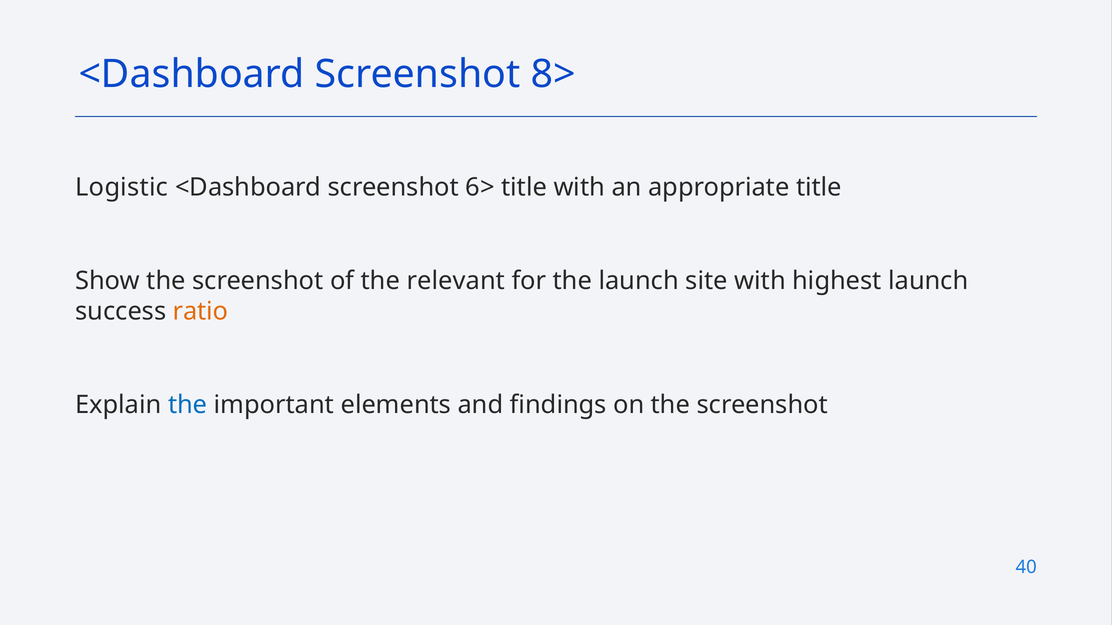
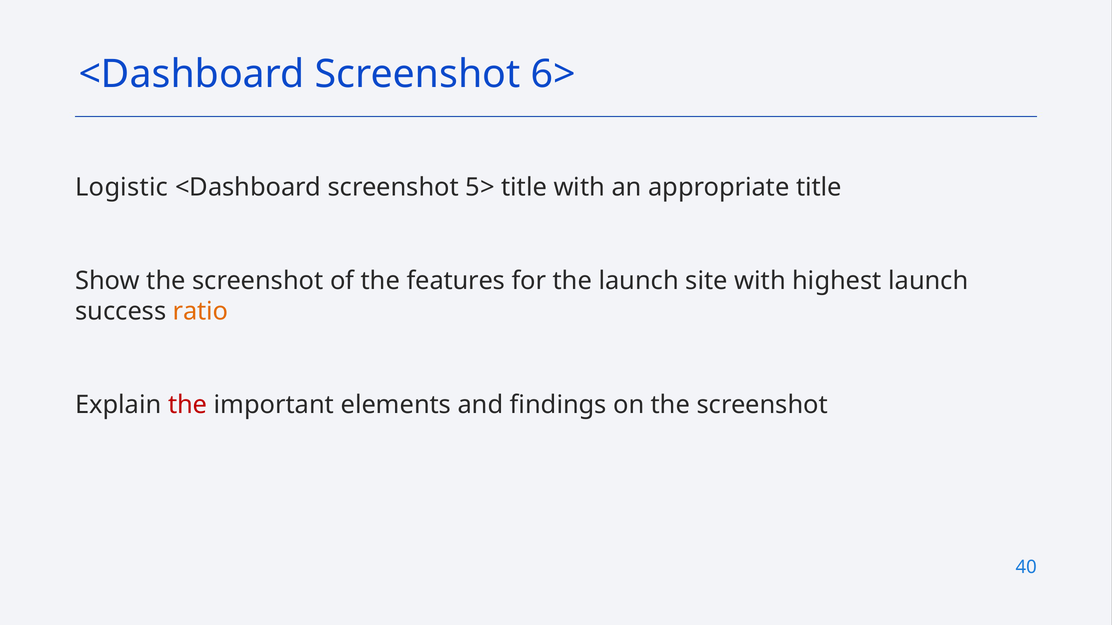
8>: 8> -> 6> (553, 74)
6>: 6> -> 5> (480, 188)
relevant: relevant -> features (456, 281)
the colour: blue -> red (188, 405)
